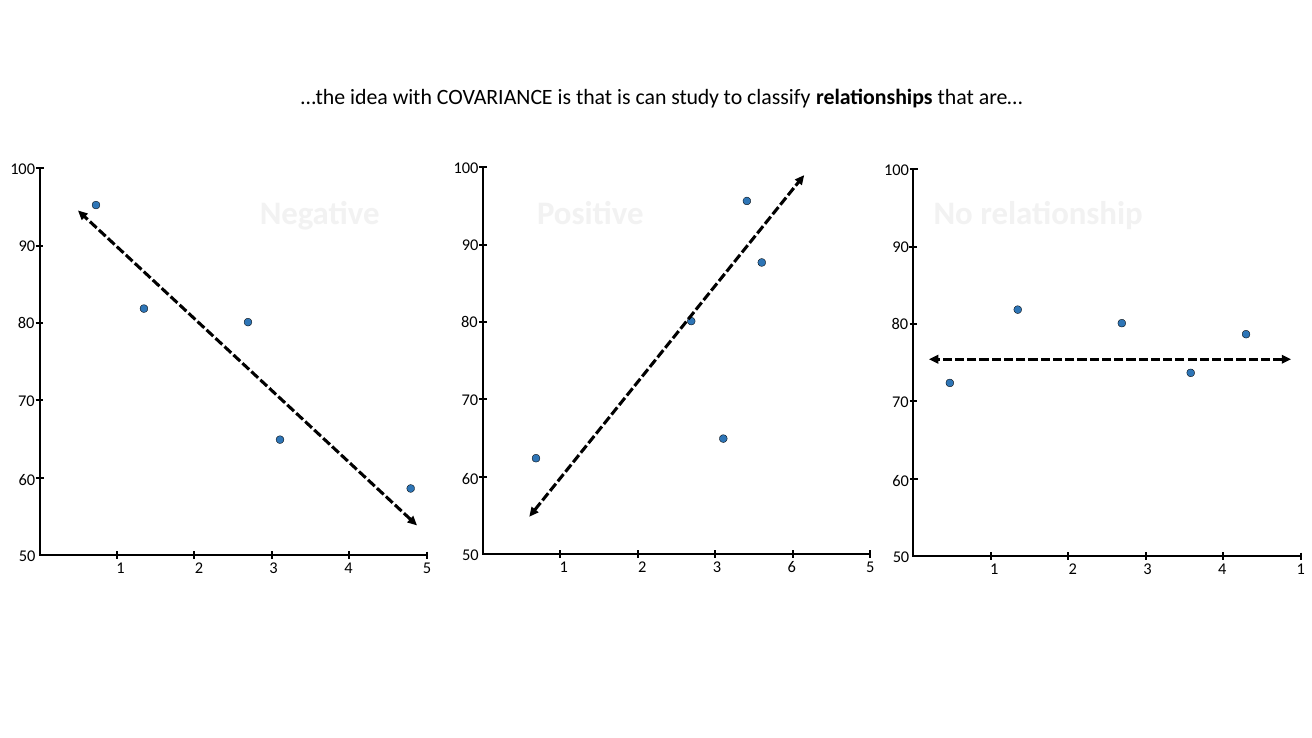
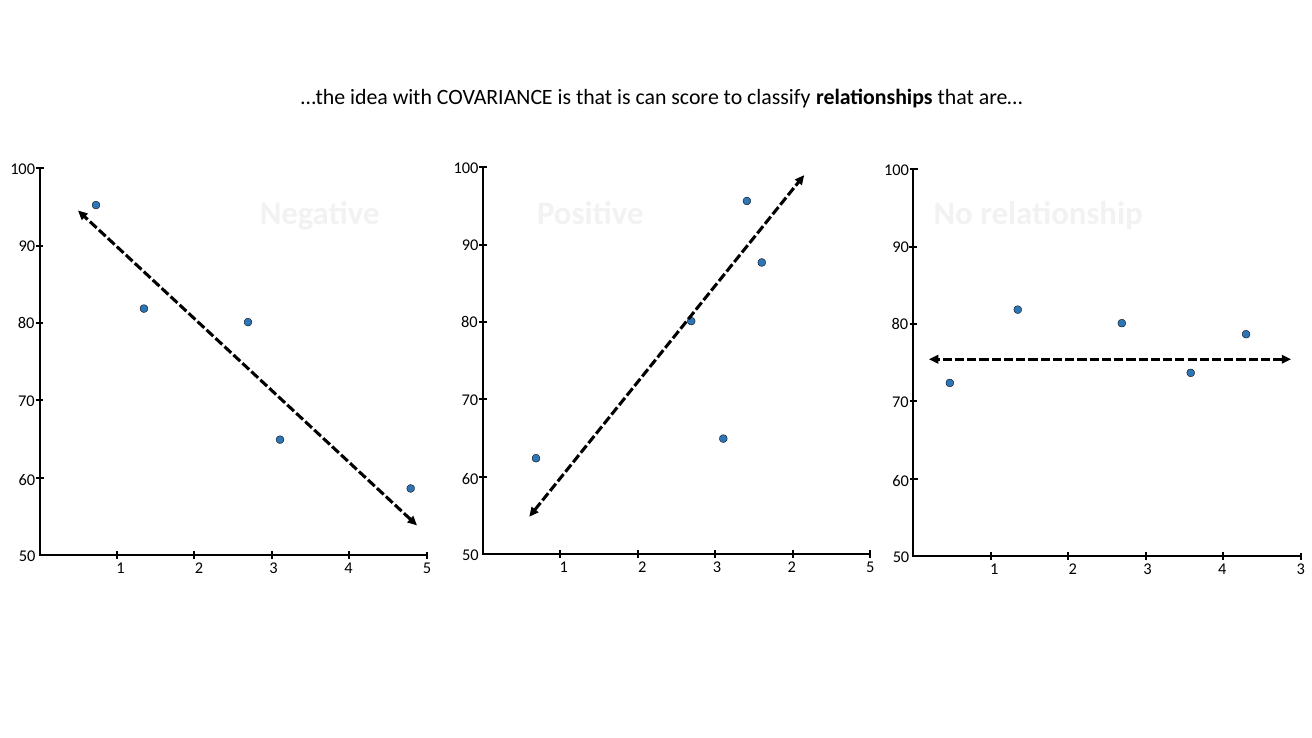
study: study -> score (695, 97)
3 6: 6 -> 2 (792, 567)
4 1: 1 -> 3 (1301, 569)
